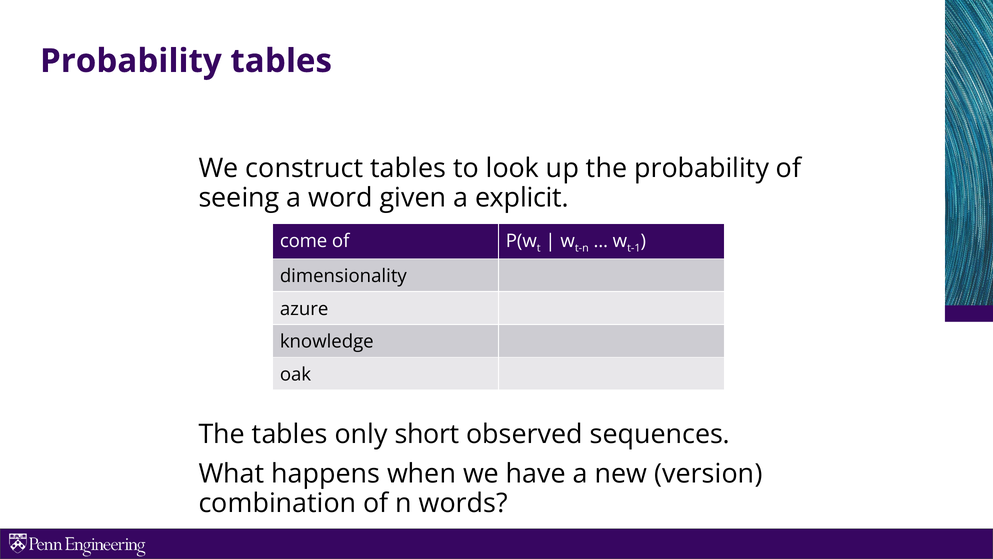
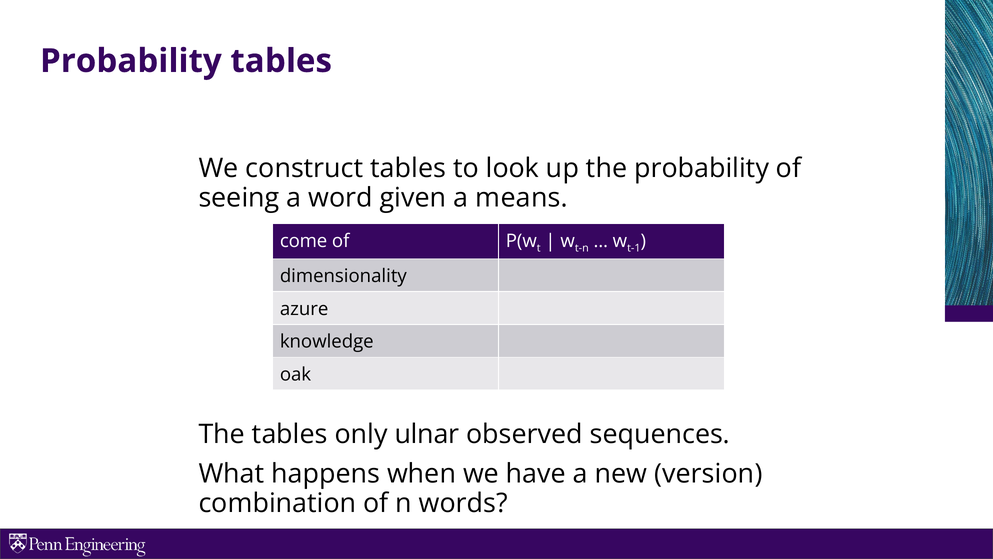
explicit: explicit -> means (522, 198)
short: short -> ulnar (427, 434)
